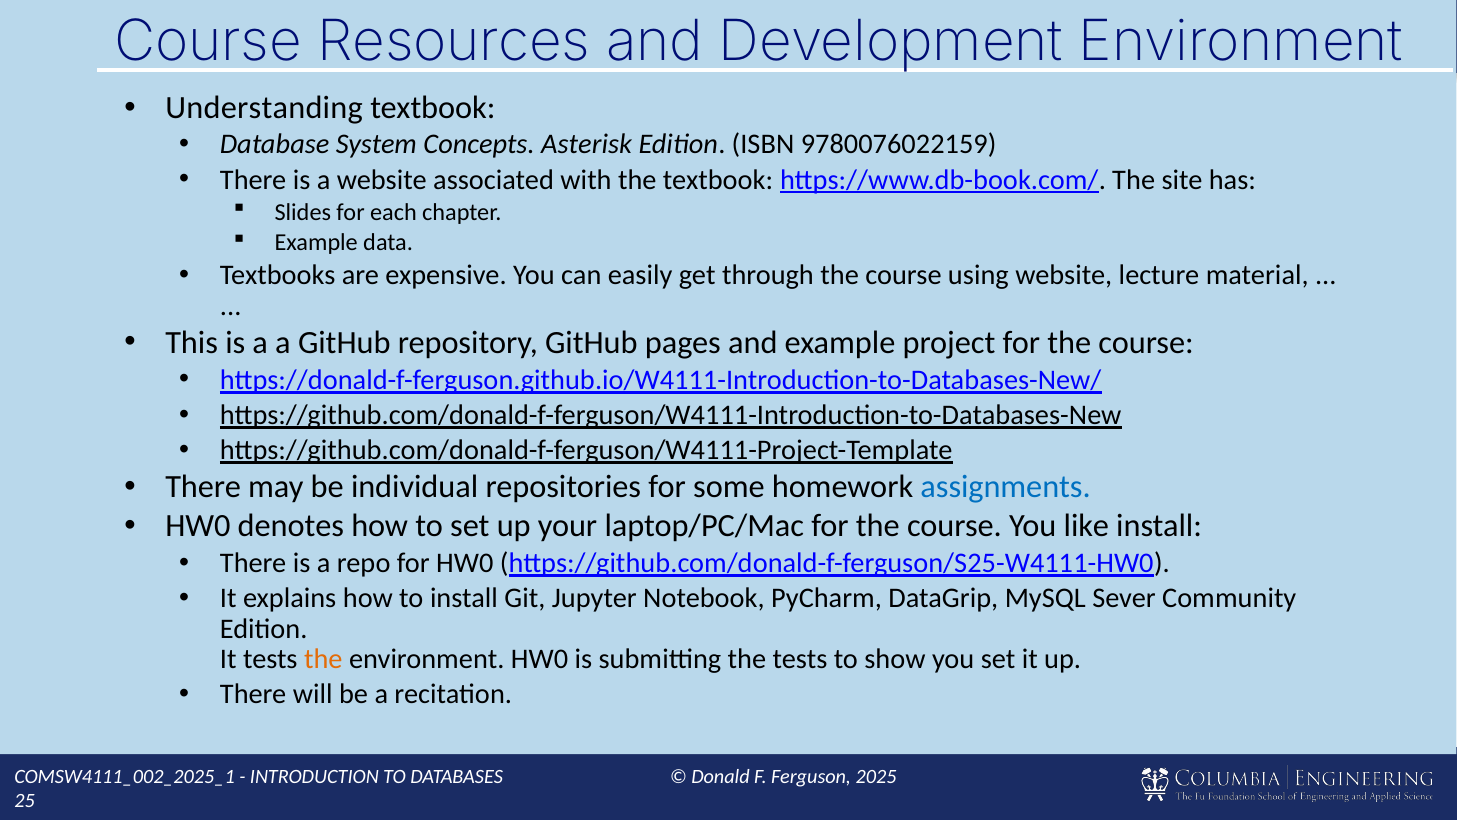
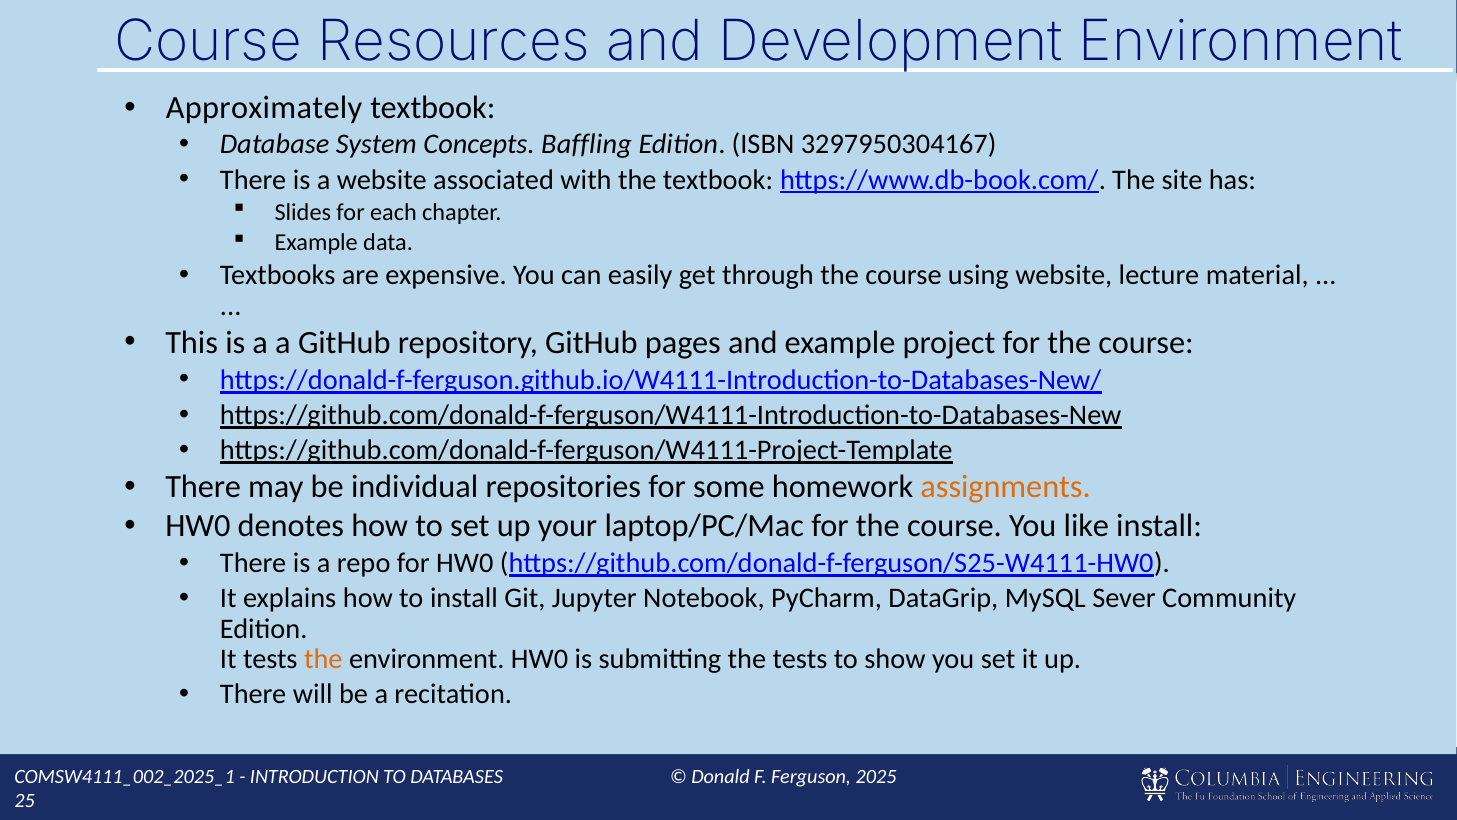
Understanding: Understanding -> Approximately (264, 108)
Asterisk: Asterisk -> Baffling (587, 145)
9780076022159: 9780076022159 -> 3297950304167 (899, 145)
assignments colour: blue -> orange (1006, 487)
